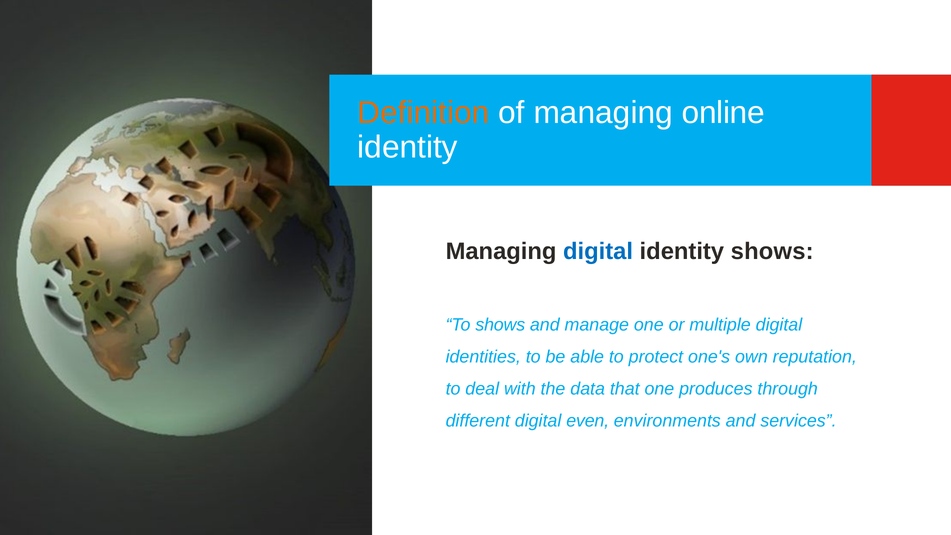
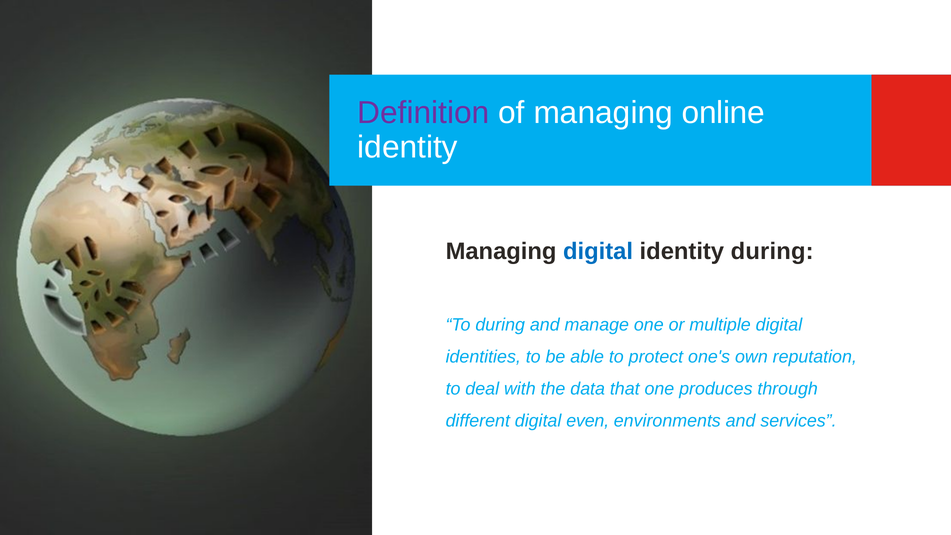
Definition colour: orange -> purple (423, 113)
identity shows: shows -> during (772, 251)
To shows: shows -> during (500, 325)
